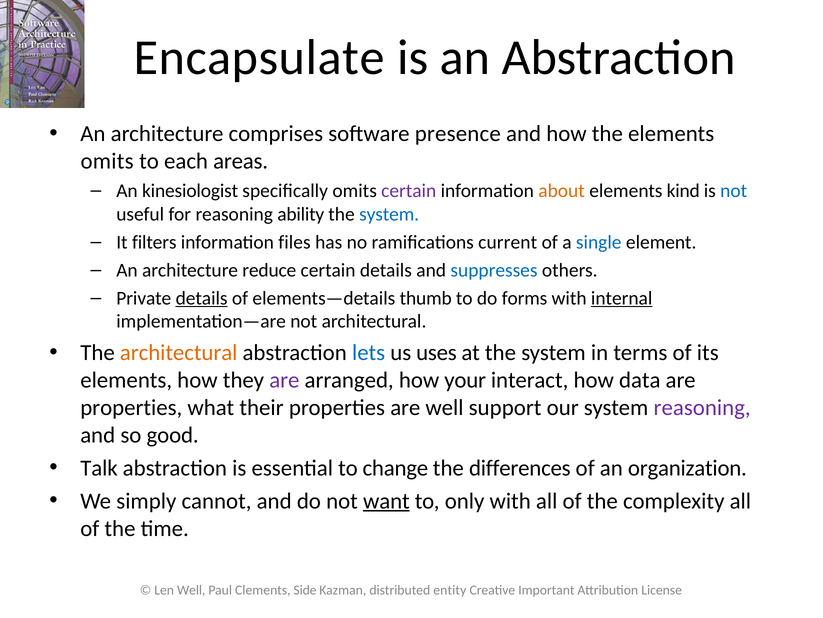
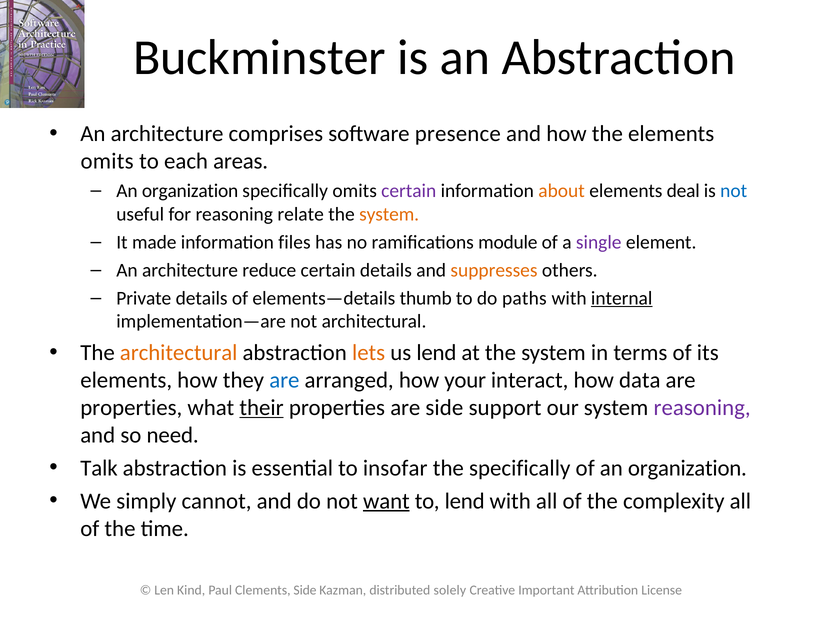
Encapsulate: Encapsulate -> Buckminster (259, 58)
kinesiologist: kinesiologist -> organization (190, 191)
kind: kind -> deal (683, 191)
ability: ability -> relate (301, 214)
system colour: blue -> orange (389, 214)
filters: filters -> made (154, 242)
current: current -> module (508, 242)
single colour: blue -> purple (599, 242)
suppresses colour: blue -> orange (494, 270)
details underline: present -> none (202, 298)
forms: forms -> paths (524, 298)
lets colour: blue -> orange (369, 352)
us uses: uses -> lend (436, 352)
are colour: purple -> blue (284, 380)
their underline: none -> present (262, 407)
are well: well -> side (444, 407)
good: good -> need (173, 435)
change: change -> insofar (395, 467)
the differences: differences -> specifically (520, 467)
to only: only -> lend (465, 500)
Len Well: Well -> Kind (191, 589)
entity: entity -> solely (450, 589)
